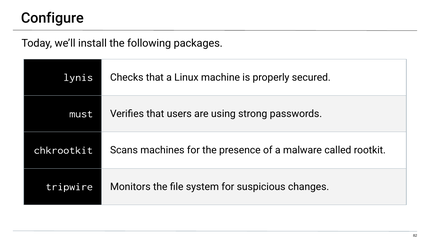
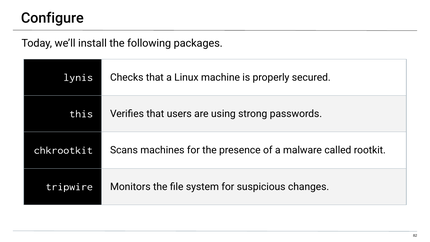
must: must -> this (81, 114)
